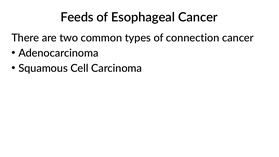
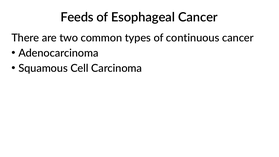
connection: connection -> continuous (193, 38)
